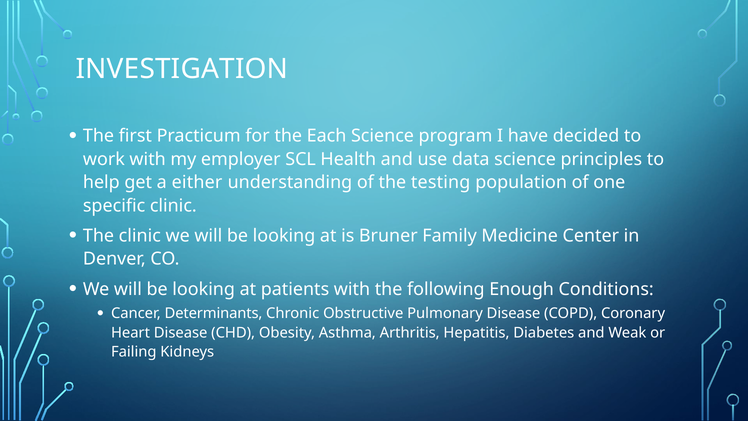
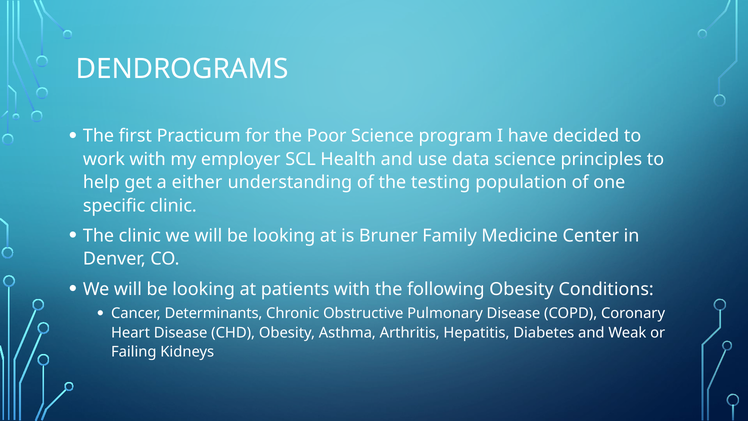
INVESTIGATION: INVESTIGATION -> DENDROGRAMS (182, 69)
Each: Each -> Poor (327, 136)
following Enough: Enough -> Obesity (522, 289)
